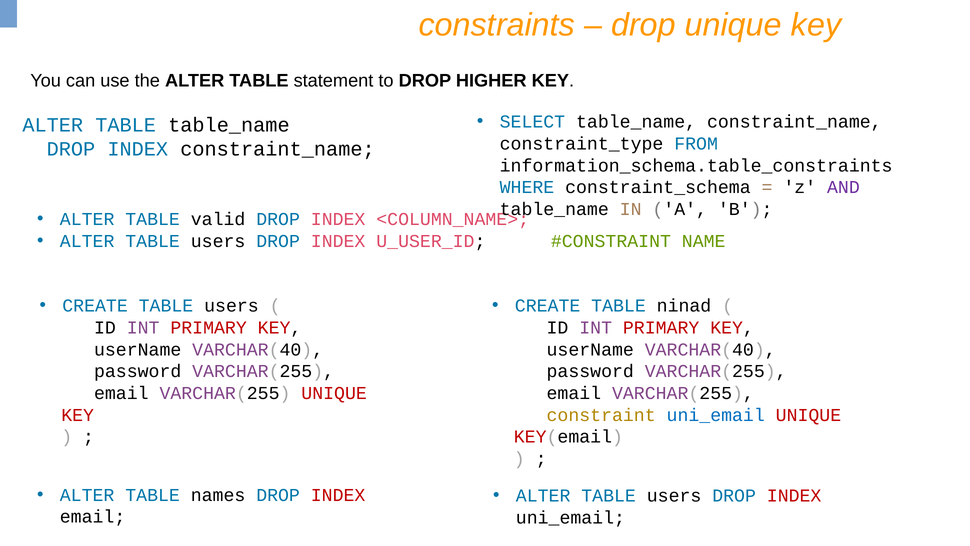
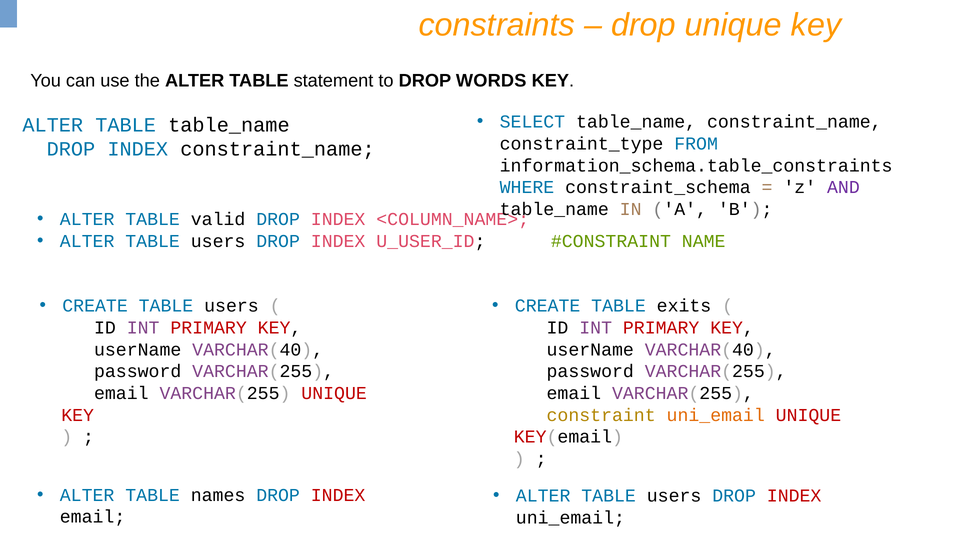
HIGHER: HIGHER -> WORDS (491, 81)
ninad: ninad -> exits (684, 306)
uni_email colour: blue -> orange (716, 415)
